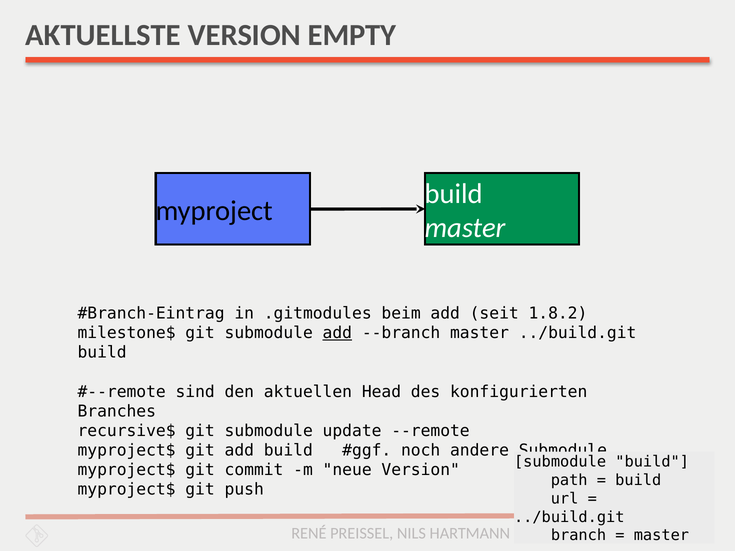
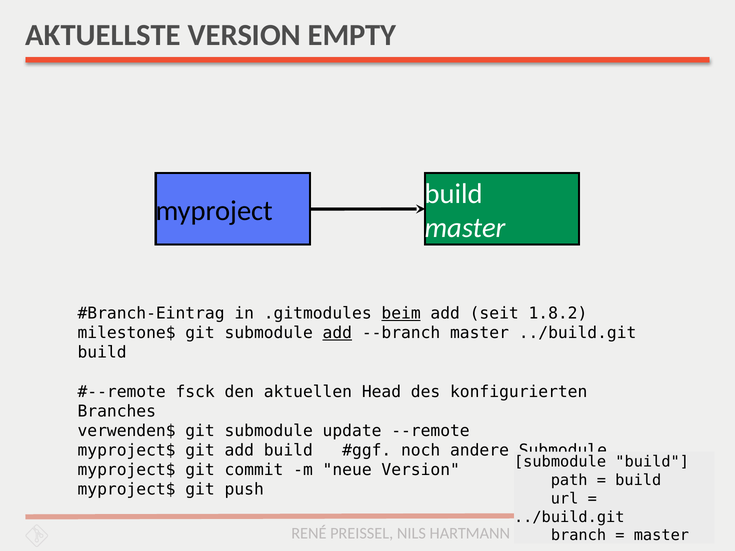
beim underline: none -> present (401, 314)
sind: sind -> fsck (195, 392)
recursive$: recursive$ -> verwenden$ (127, 431)
